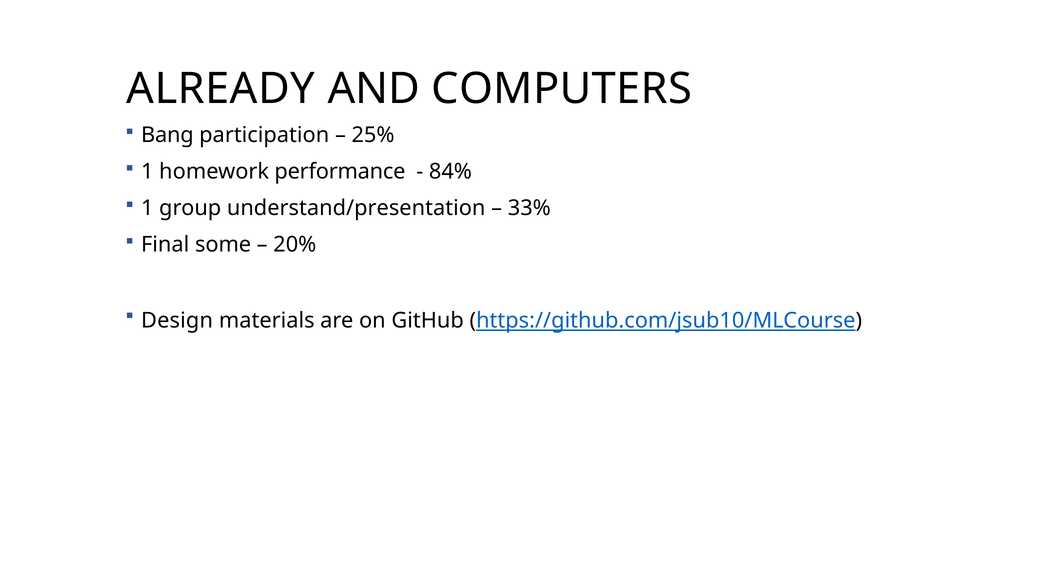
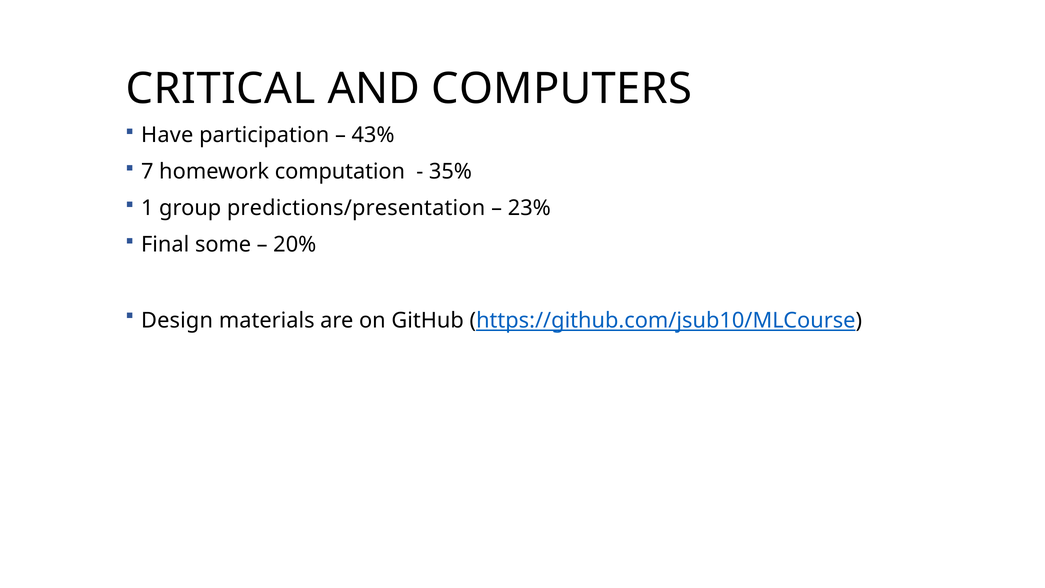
ALREADY: ALREADY -> CRITICAL (221, 89)
Bang: Bang -> Have (167, 135)
25%: 25% -> 43% (373, 135)
1: 1 -> 7 (147, 171)
performance: performance -> computation (340, 171)
84%: 84% -> 35% (450, 171)
understand/presentation: understand/presentation -> predictions/presentation (356, 208)
33%: 33% -> 23% (529, 208)
